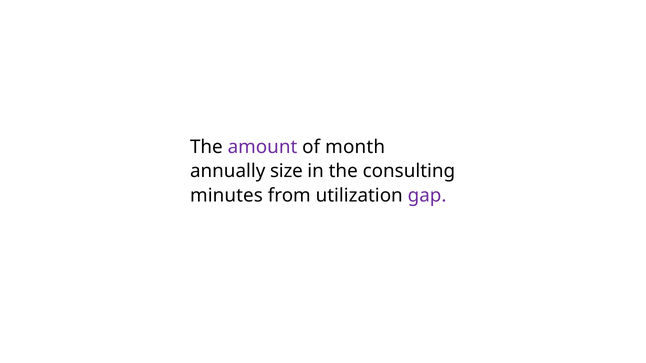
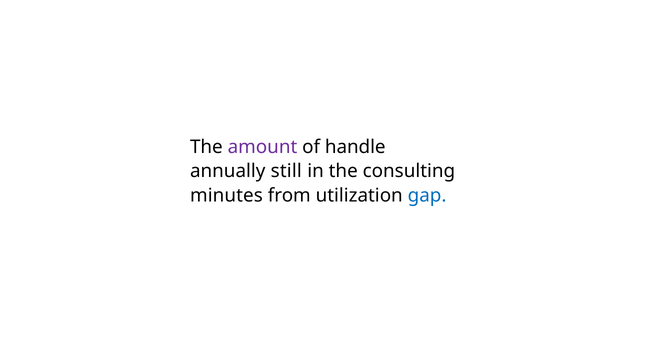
month: month -> handle (355, 147)
size: size -> still (286, 171)
gap colour: purple -> blue (427, 196)
